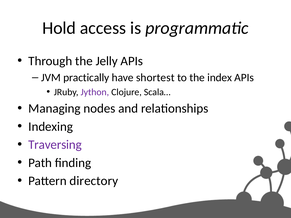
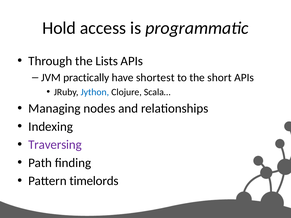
Jelly: Jelly -> Lists (107, 61)
index: index -> short (220, 78)
Jython colour: purple -> blue (95, 92)
directory: directory -> timelords (94, 181)
